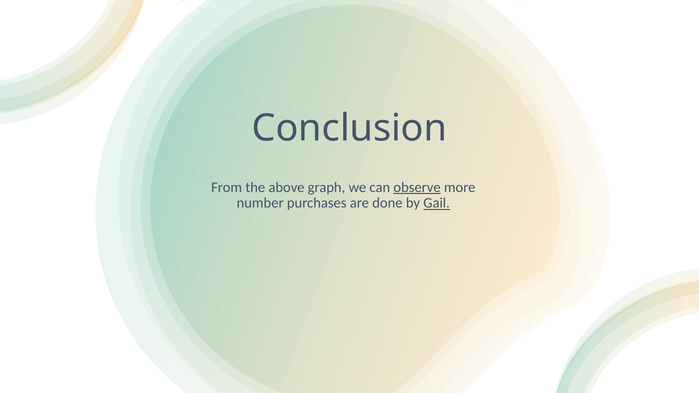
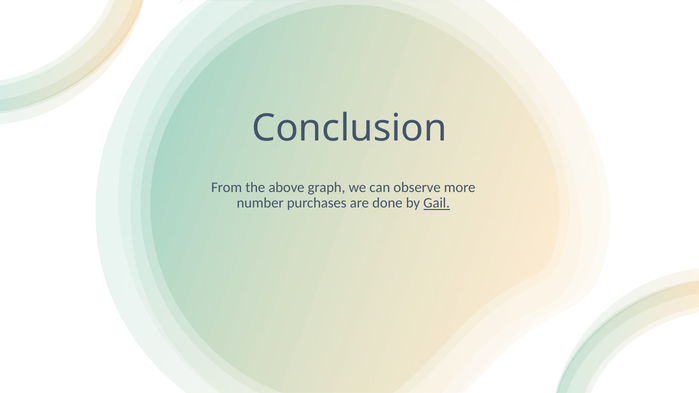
observe underline: present -> none (417, 187)
